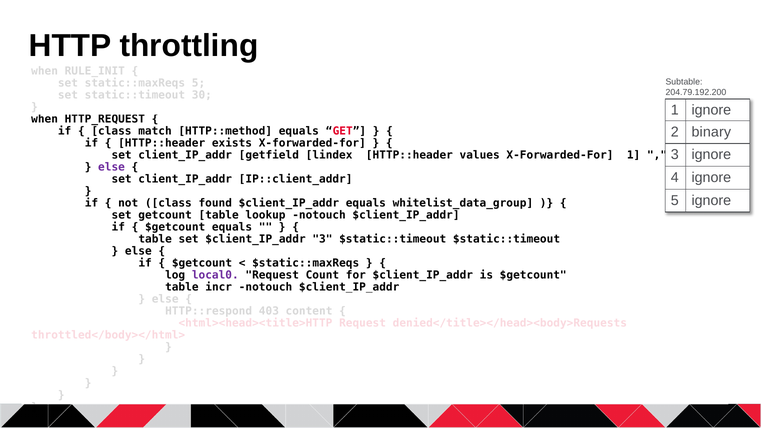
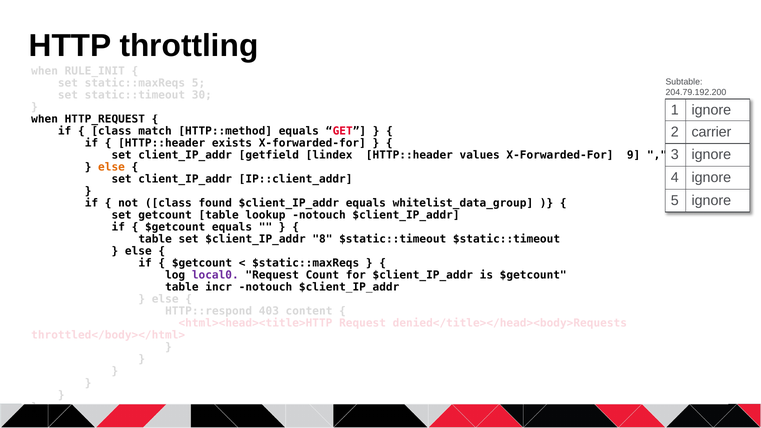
binary: binary -> carrier (711, 132)
X-Forwarded-For 1: 1 -> 9 (634, 155)
else colour: purple -> orange (111, 167)
$client_IP_addr 3: 3 -> 8 (322, 239)
